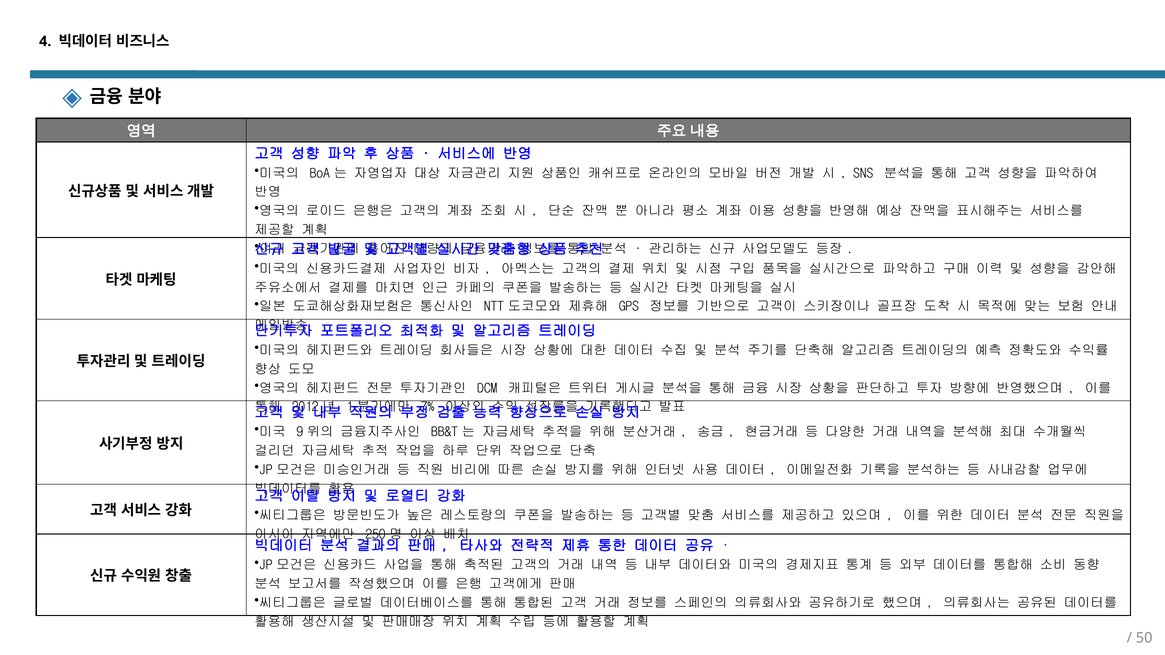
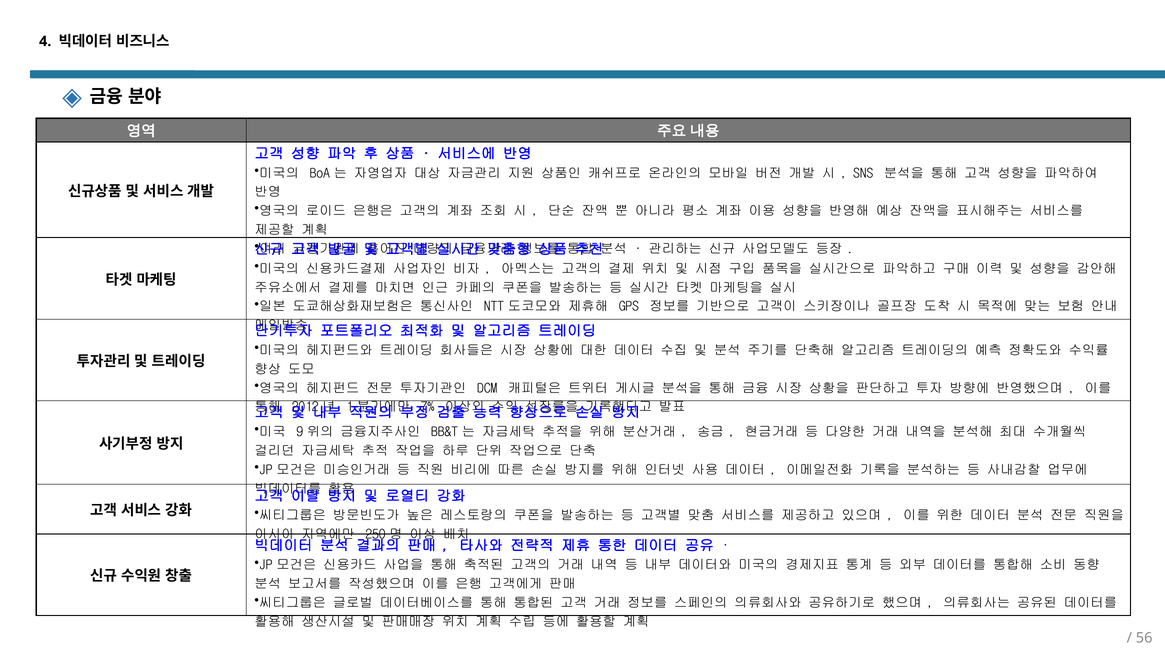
50: 50 -> 56 (1144, 638)
